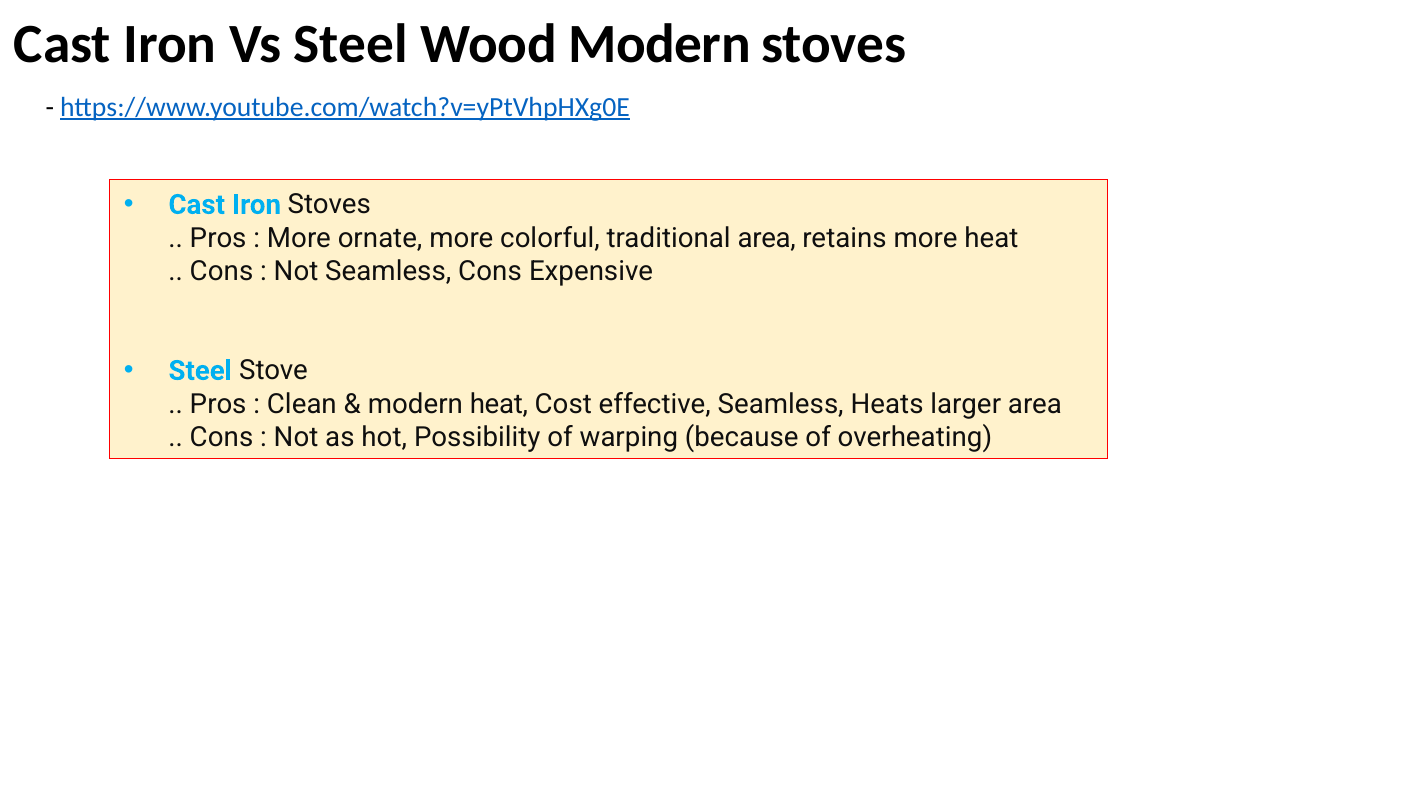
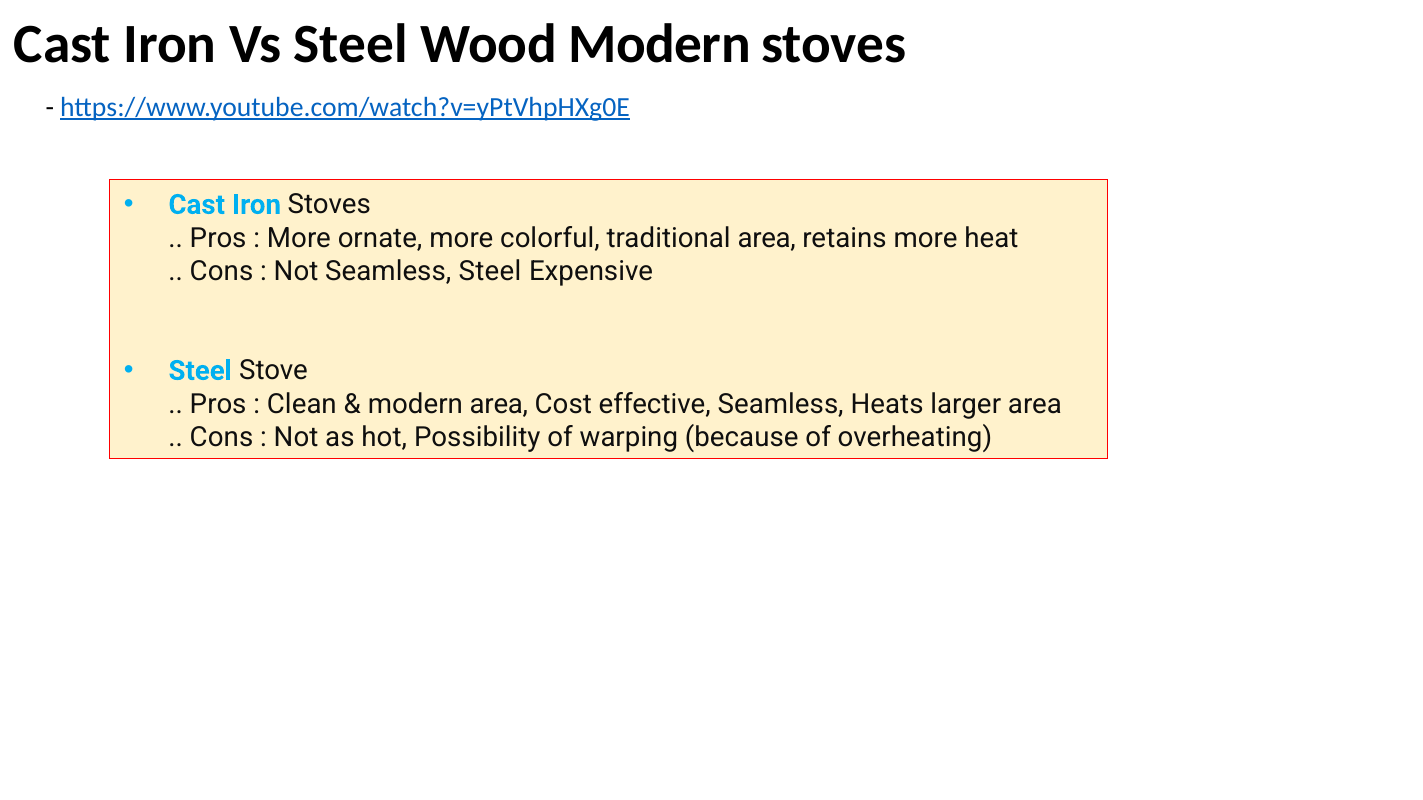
Seamless Cons: Cons -> Steel (490, 271)
modern heat: heat -> area (499, 404)
